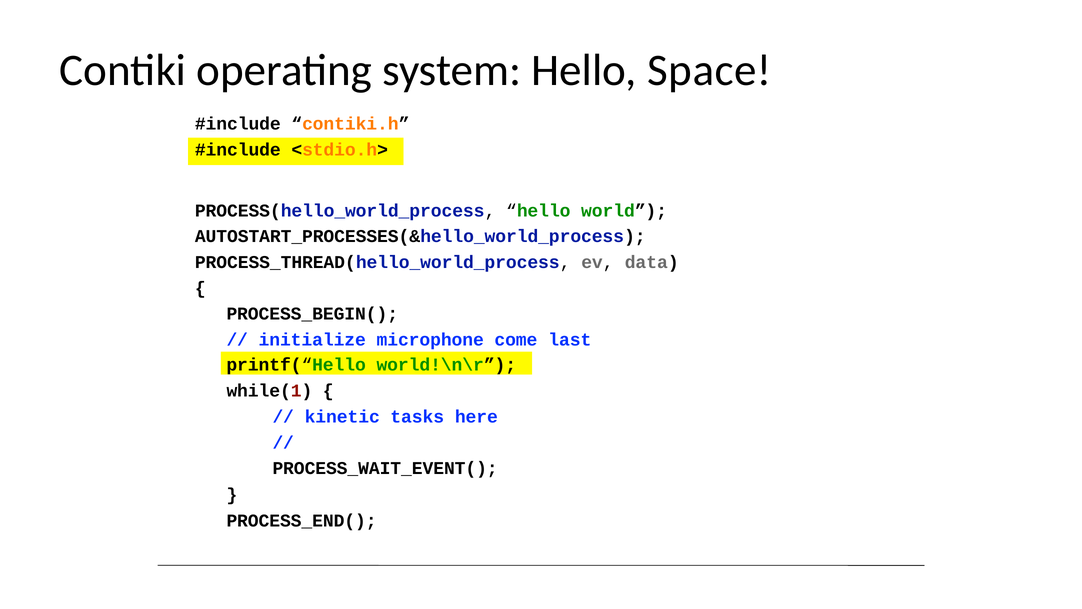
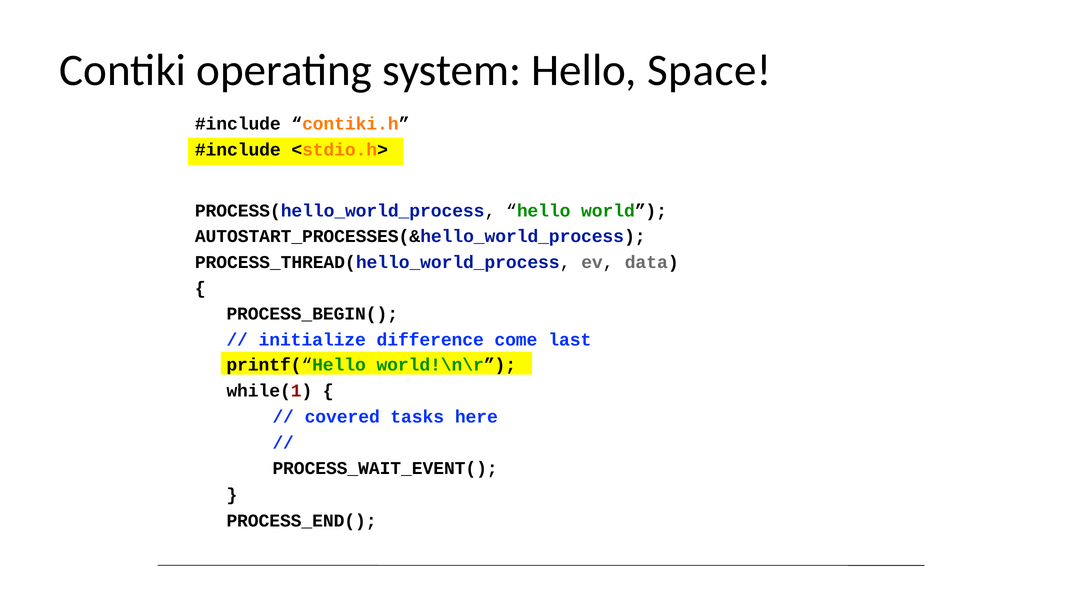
microphone: microphone -> difference (430, 340)
kinetic: kinetic -> covered (342, 417)
